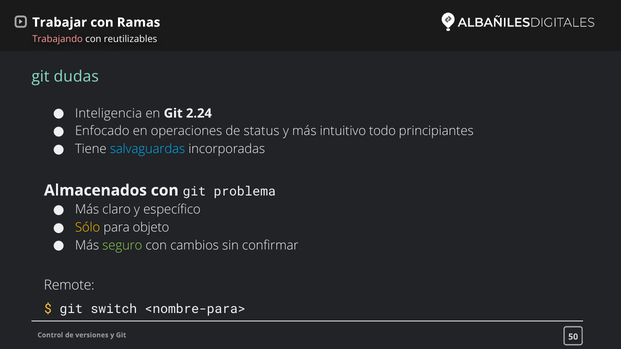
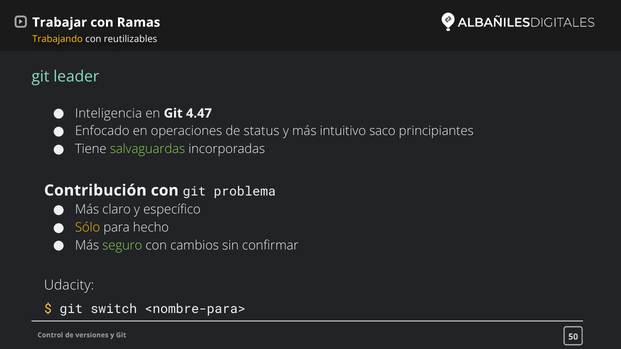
Trabajando colour: pink -> yellow (58, 39)
dudas: dudas -> leader (76, 77)
2.24: 2.24 -> 4.47 (199, 113)
todo: todo -> saco (382, 131)
salvaguardas colour: light blue -> light green (147, 149)
Almacenados: Almacenados -> Contribución (95, 191)
objeto: objeto -> hecho (151, 228)
Remote: Remote -> Udacity (69, 285)
